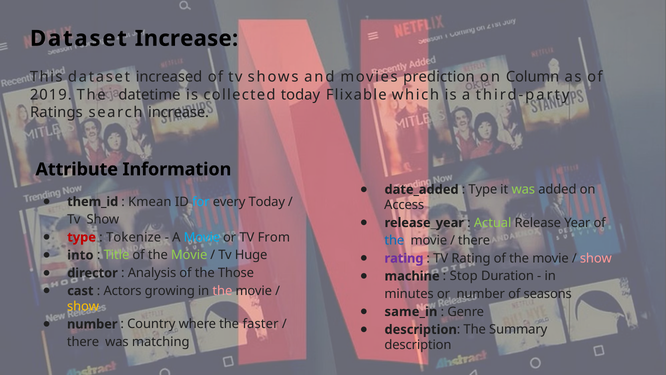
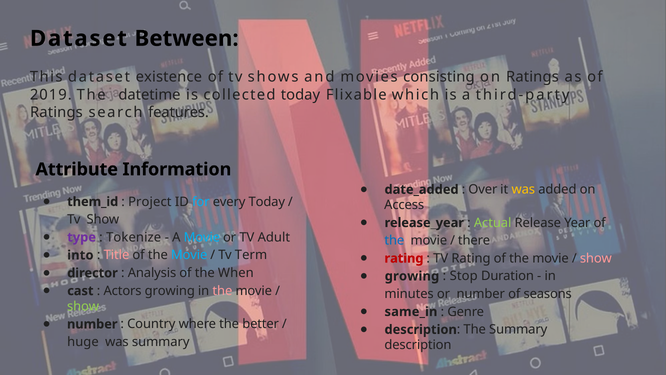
Dataset Increase: Increase -> Between (187, 38)
increased: increased -> existence (169, 77)
prediction: prediction -> consisting (439, 77)
on Column: Column -> Ratings (532, 77)
search increase: increase -> features (179, 112)
Type: Type -> Over (483, 189)
was colour: light green -> yellow (523, 189)
Kmean: Kmean -> Project (150, 202)
type colour: red -> purple (82, 237)
From: From -> Adult (274, 237)
Title colour: light green -> pink (116, 255)
Movie colour: light green -> light blue (189, 255)
Huge: Huge -> Term (251, 255)
rating colour: purple -> red (404, 258)
Those: Those -> When (236, 273)
machine: machine -> growing (412, 276)
show colour: yellow -> light green (83, 306)
faster: faster -> better (261, 324)
there: there -> huge (83, 342)
was matching: matching -> summary (161, 342)
